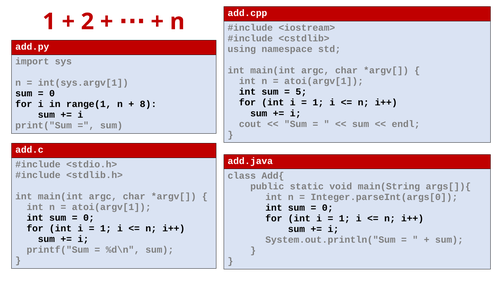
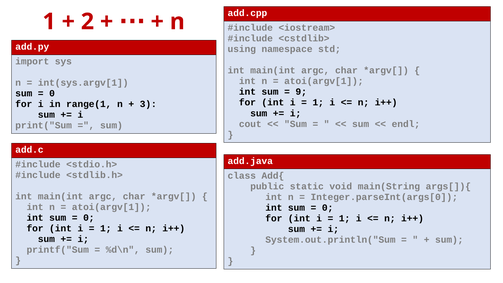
5: 5 -> 9 (301, 92)
8: 8 -> 3 (148, 104)
